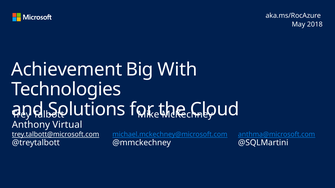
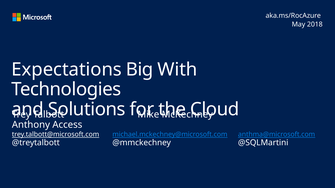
Achievement: Achievement -> Expectations (67, 70)
Virtual: Virtual -> Access (67, 125)
